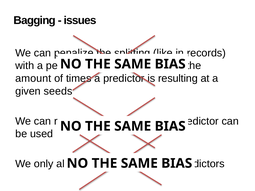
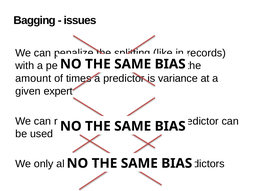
resulting: resulting -> variance (178, 79)
seeds: seeds -> expert (58, 91)
